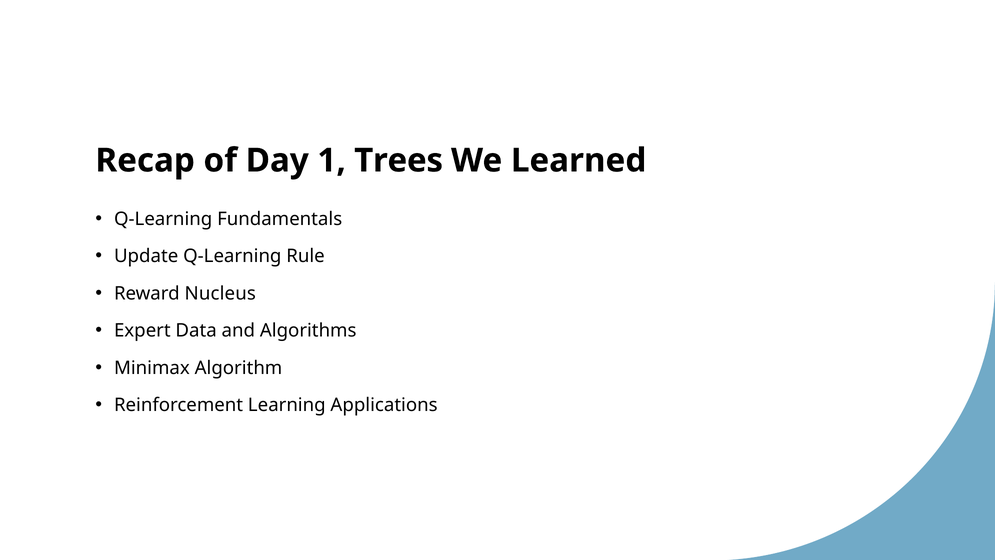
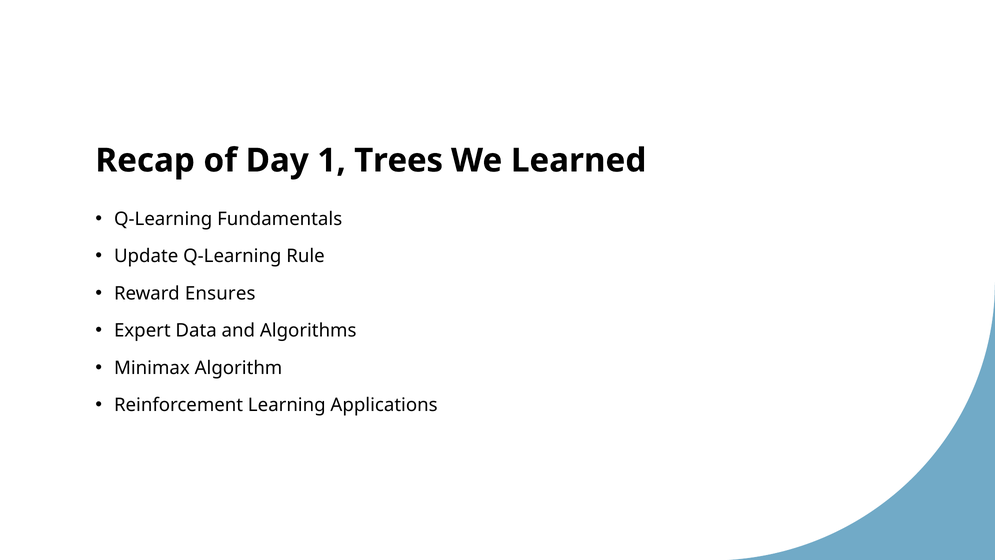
Nucleus: Nucleus -> Ensures (220, 293)
